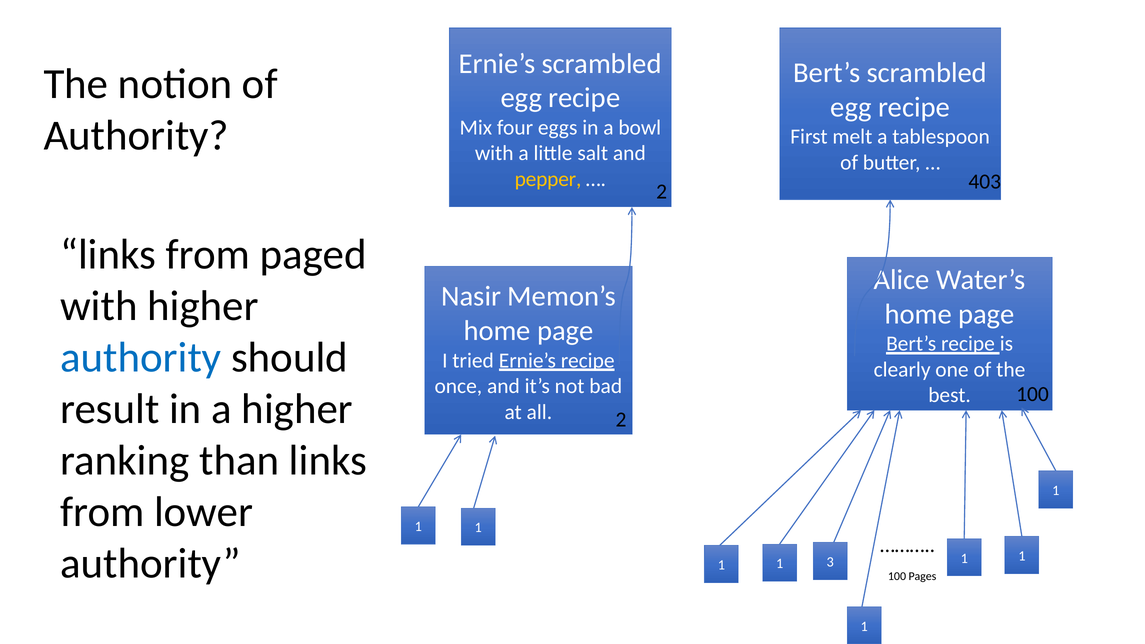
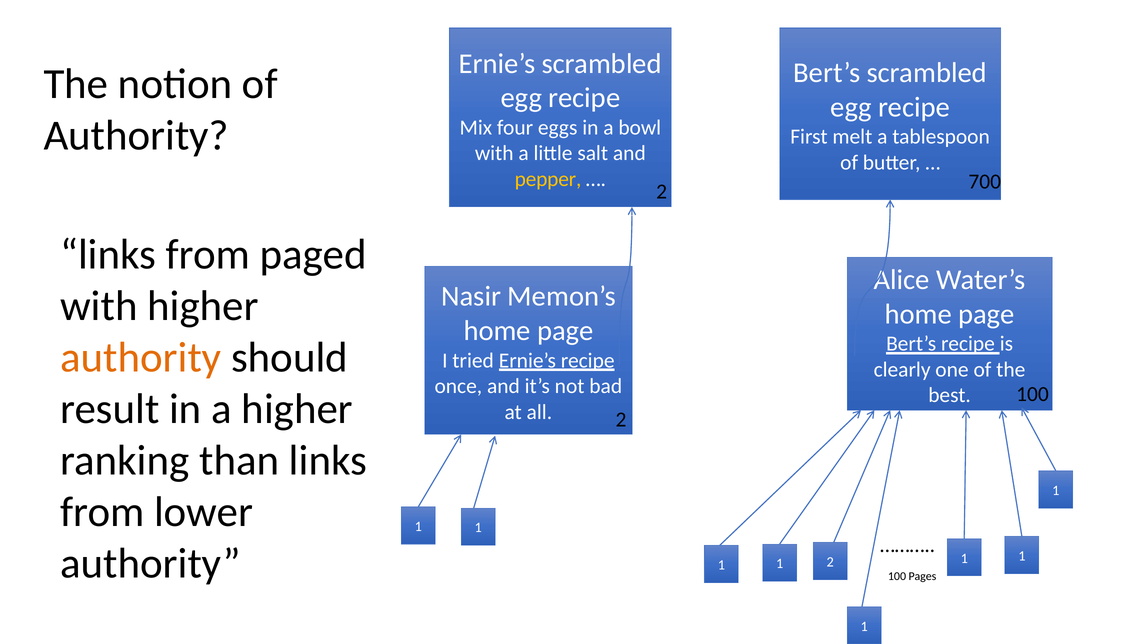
403: 403 -> 700 (985, 182)
authority colour: blue -> orange (141, 358)
1 3: 3 -> 2 (830, 562)
